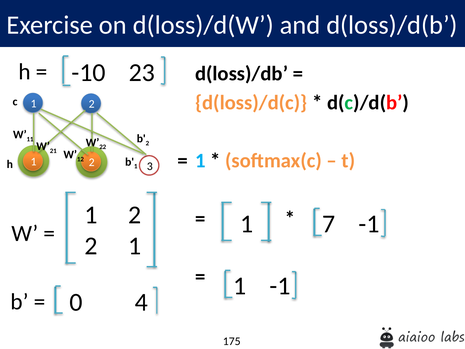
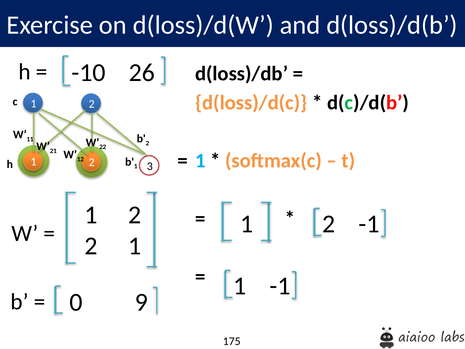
23: 23 -> 26 (142, 73)
7: 7 -> 2 (329, 224)
4: 4 -> 9 (141, 302)
